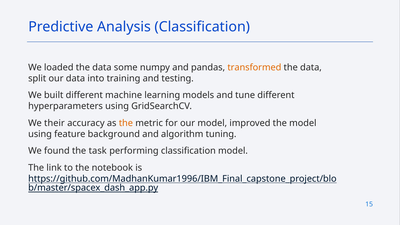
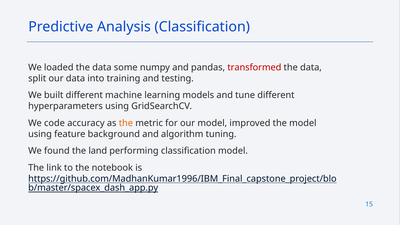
transformed colour: orange -> red (254, 67)
their: their -> code (54, 123)
task: task -> land (98, 151)
